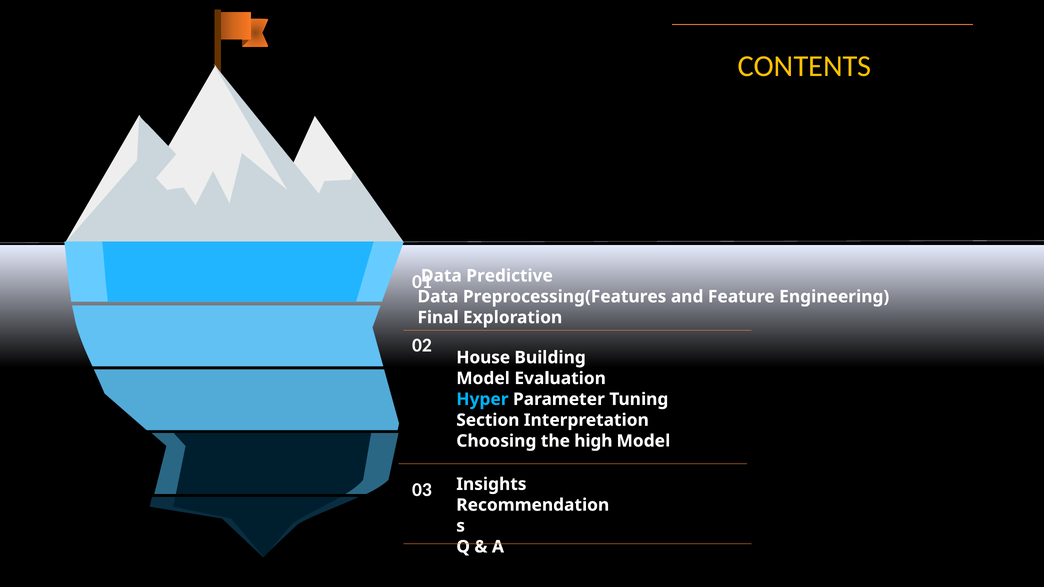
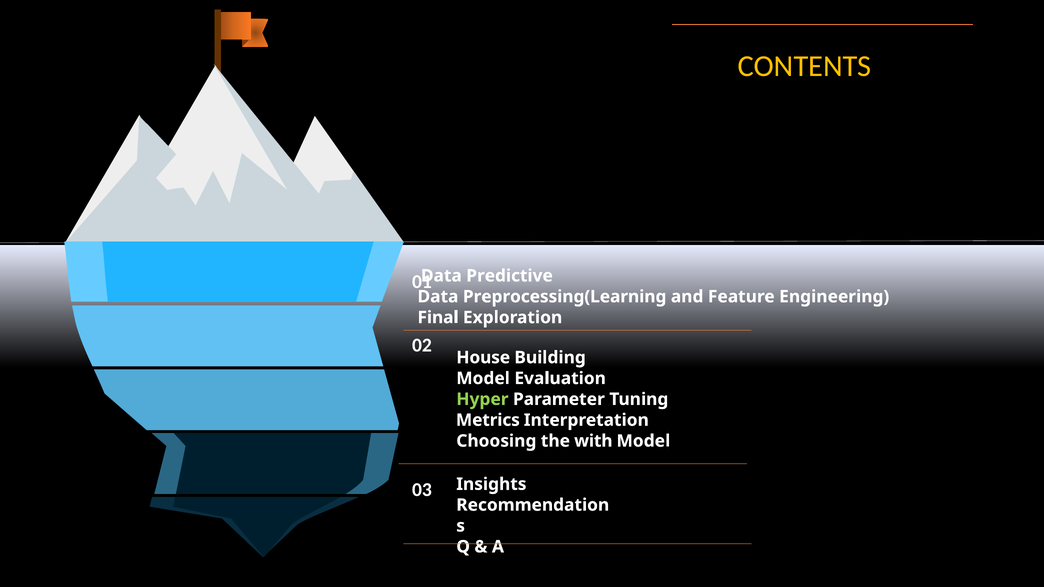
Preprocessing(Features: Preprocessing(Features -> Preprocessing(Learning (565, 297)
Hyper colour: light blue -> light green (482, 399)
Section: Section -> Metrics (488, 420)
high: high -> with (593, 441)
